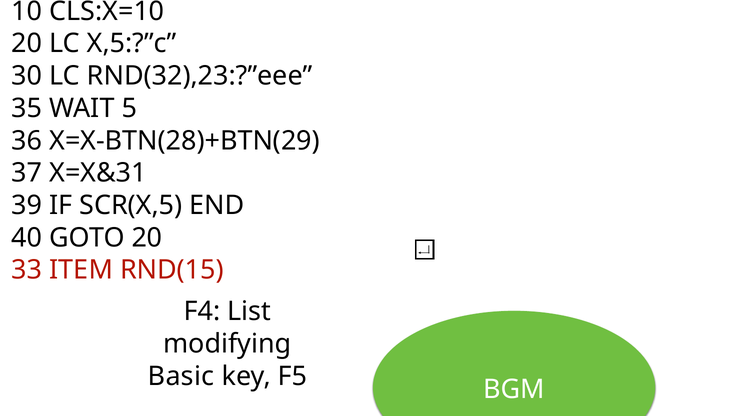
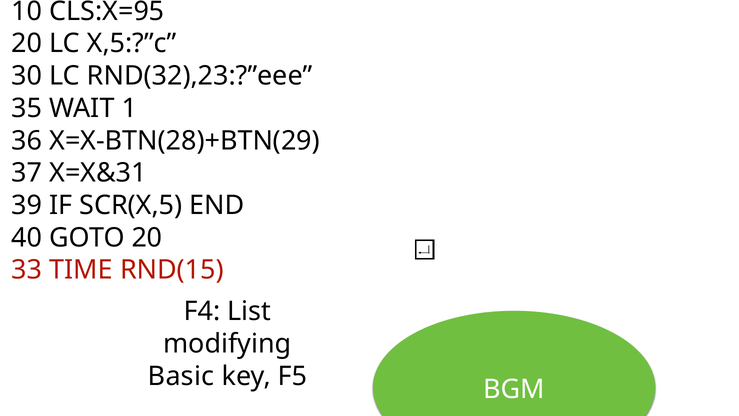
CLS:X=10: CLS:X=10 -> CLS:X=95 (107, 11)
5: 5 -> 1 (129, 108)
ITEM: ITEM -> TIME (81, 270)
